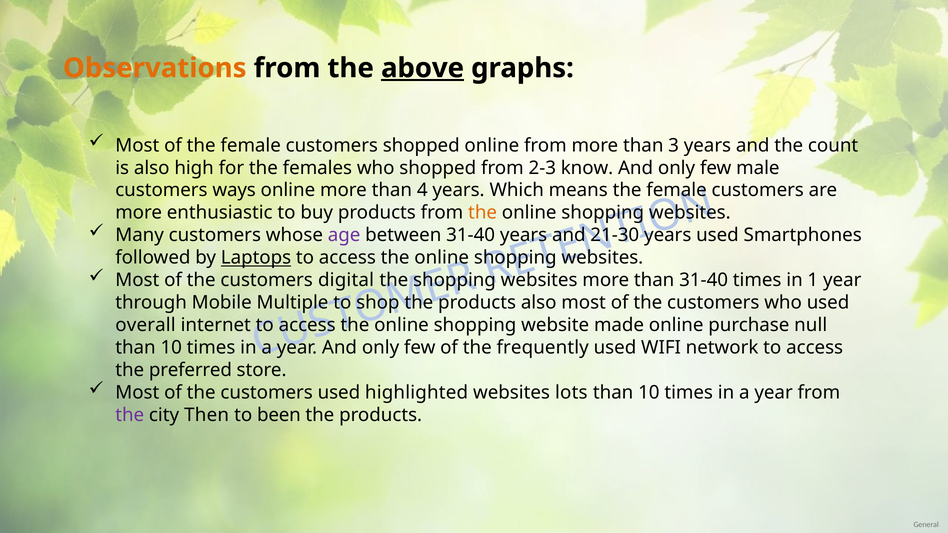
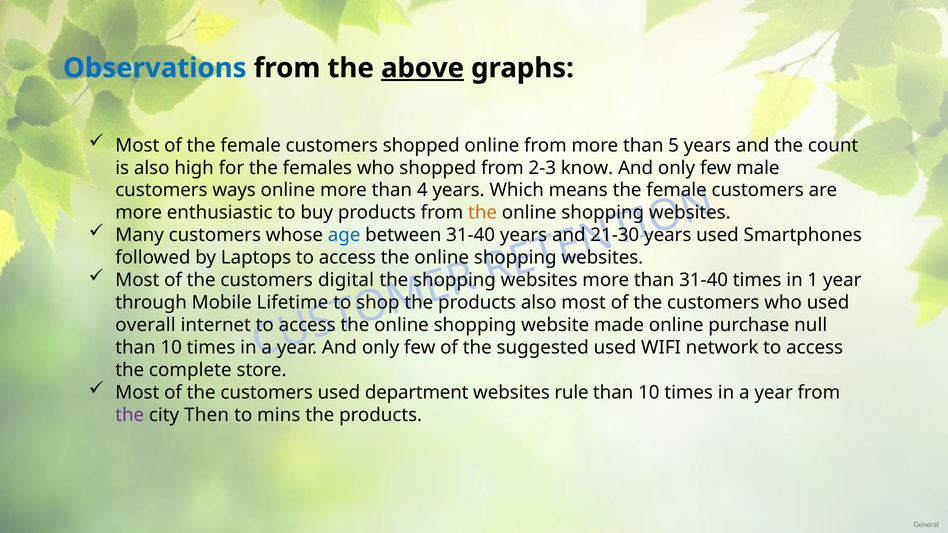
Observations colour: orange -> blue (155, 68)
3: 3 -> 5 (674, 145)
age colour: purple -> blue (344, 235)
Laptops underline: present -> none (256, 258)
Multiple: Multiple -> Lifetime (292, 303)
frequently: frequently -> suggested (543, 348)
preferred: preferred -> complete (190, 370)
highlighted: highlighted -> department (417, 393)
lots: lots -> rule (572, 393)
been: been -> mins (279, 415)
